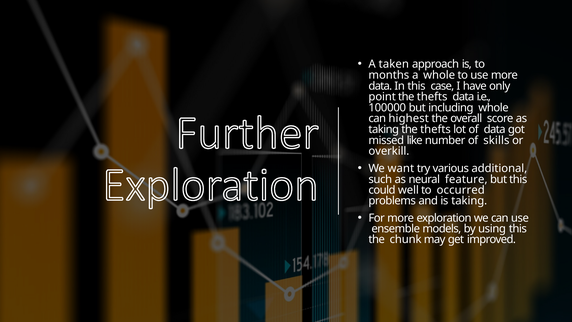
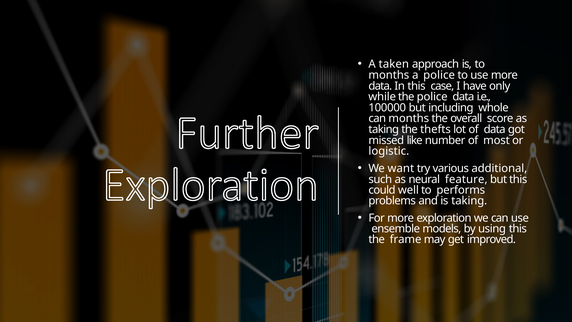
a whole: whole -> police (439, 75)
point: point -> while (382, 97)
thefts: thefts -> police (432, 97)
can highest: highest -> months (409, 118)
skills: skills -> most (497, 140)
overkill: overkill -> logistic (389, 151)
occurred: occurred -> performs (461, 190)
chunk: chunk -> frame (406, 239)
